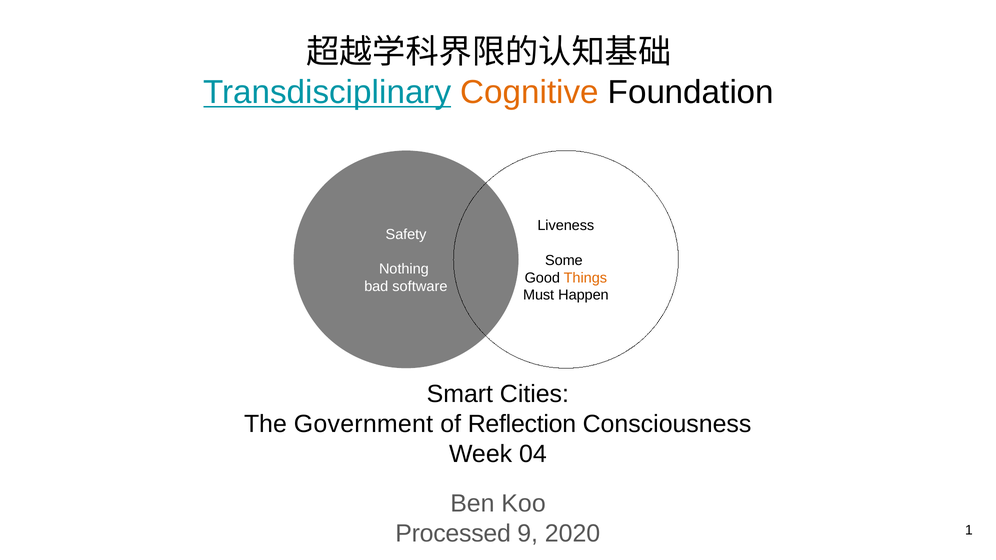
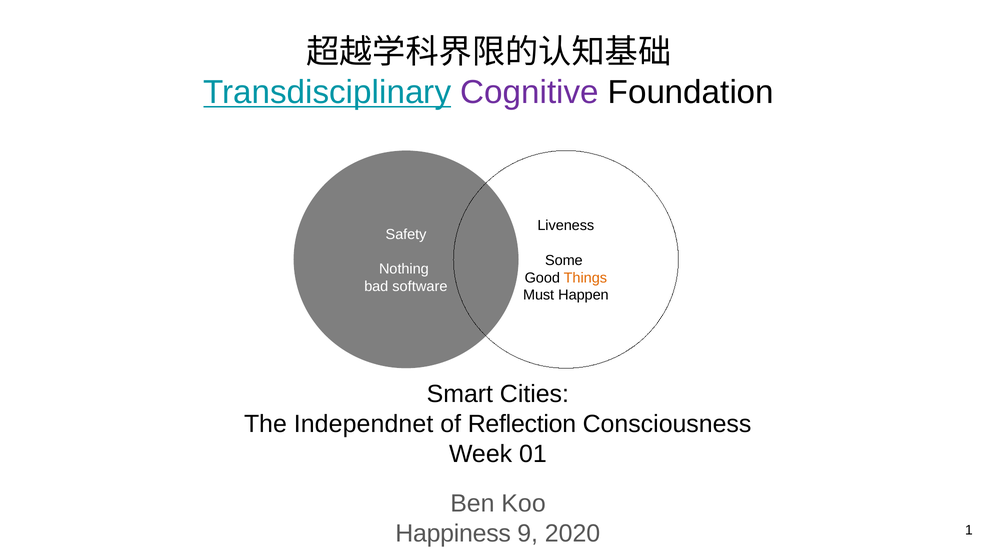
Cognitive colour: orange -> purple (529, 92)
Government: Government -> Independnet (364, 424)
04: 04 -> 01 (533, 454)
Processed: Processed -> Happiness (453, 534)
